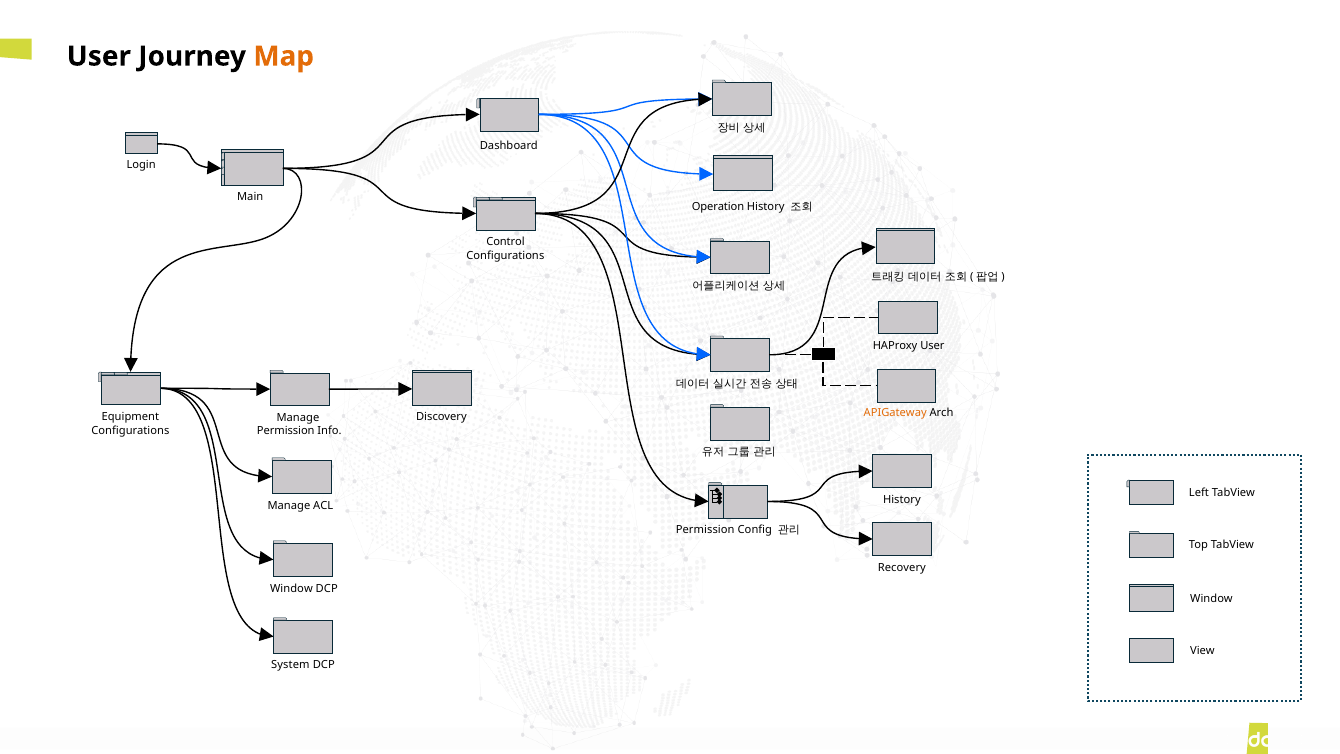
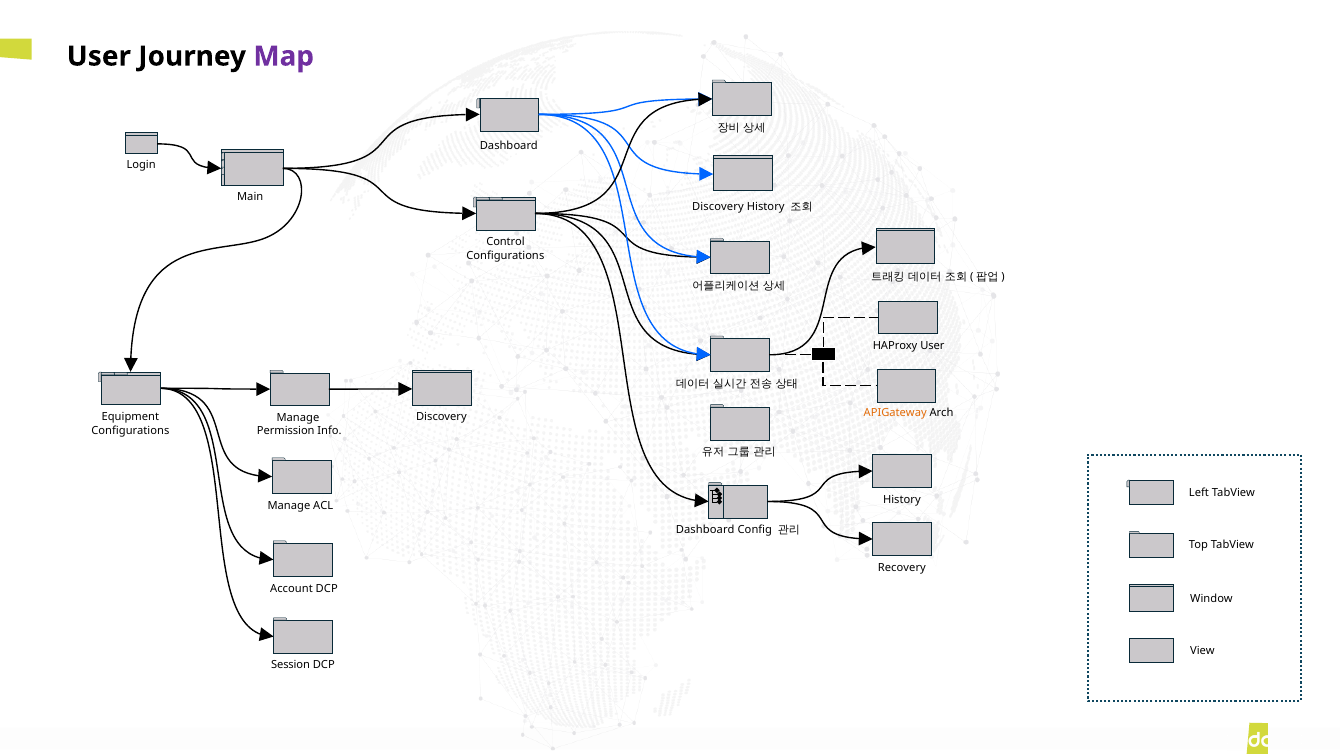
Map colour: orange -> purple (284, 56)
Operation: Operation -> Discovery (718, 206)
Permission: Permission -> Dashboard (705, 530)
Window: Window -> Account (291, 588)
System: System -> Session (291, 665)
